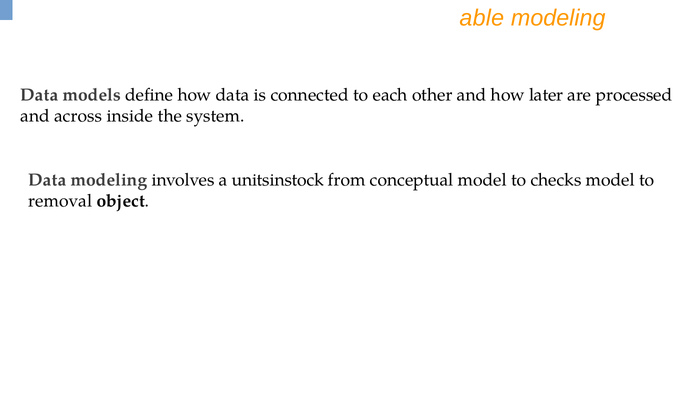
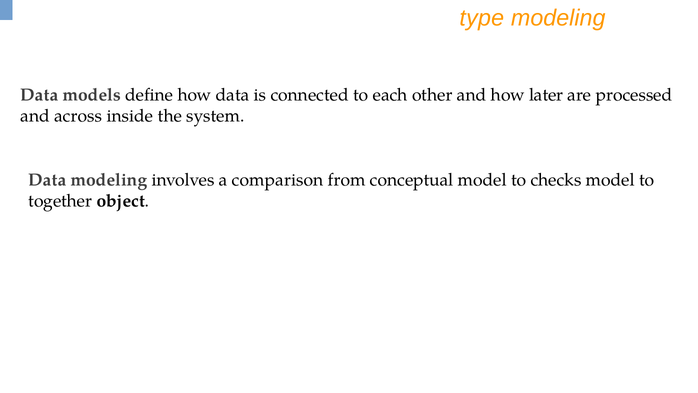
able: able -> type (482, 18)
unitsinstock: unitsinstock -> comparison (278, 180)
removal: removal -> together (60, 201)
